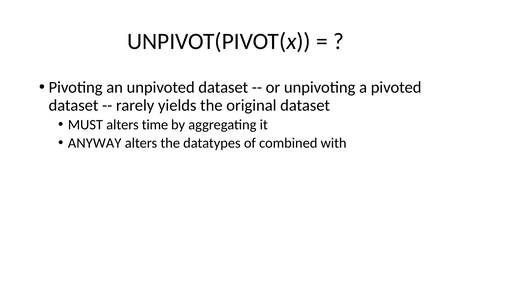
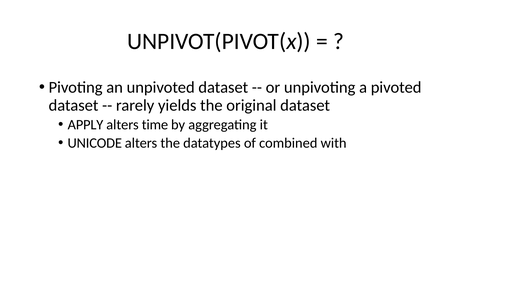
MUST: MUST -> APPLY (85, 125)
ANYWAY: ANYWAY -> UNICODE (95, 143)
